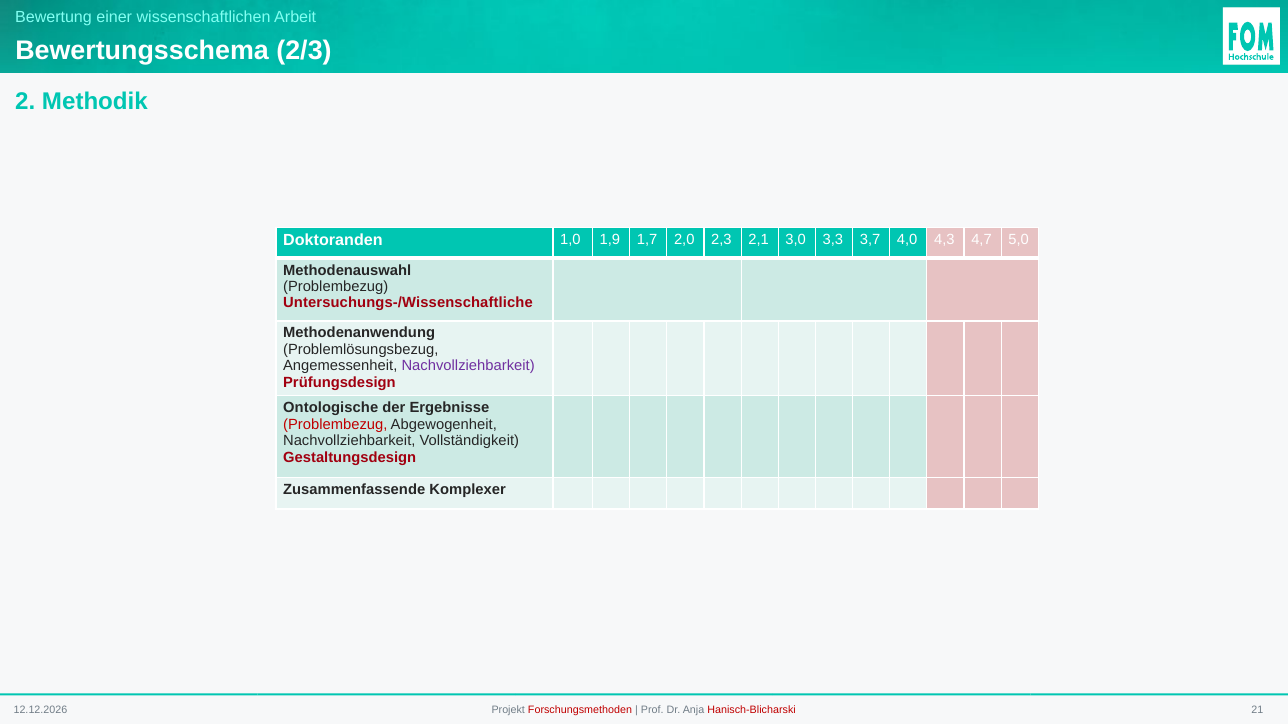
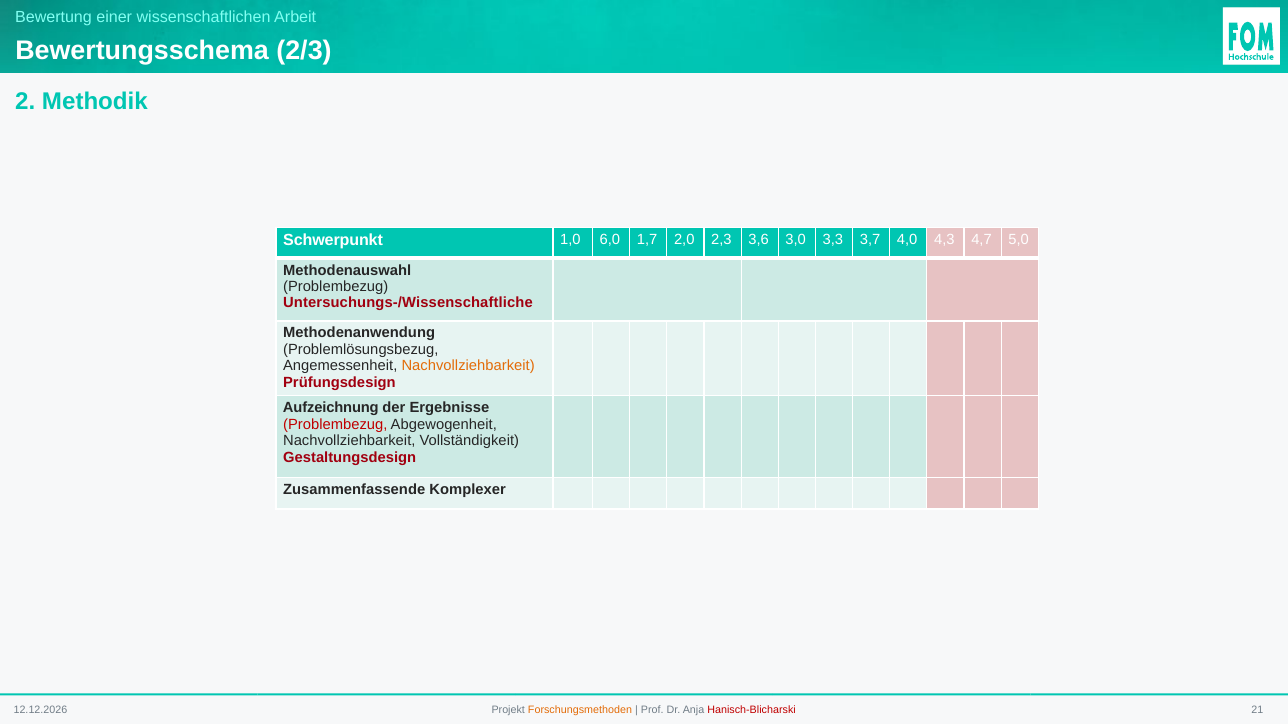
Doktoranden: Doktoranden -> Schwerpunkt (333, 240)
1,9: 1,9 -> 6,0 (610, 239)
2,1: 2,1 -> 3,6 (759, 239)
Nachvollziehbarkeit colour: purple -> orange (468, 366)
Ontologische: Ontologische -> Aufzeichnung (331, 408)
Forschungsmethoden colour: red -> orange (580, 711)
